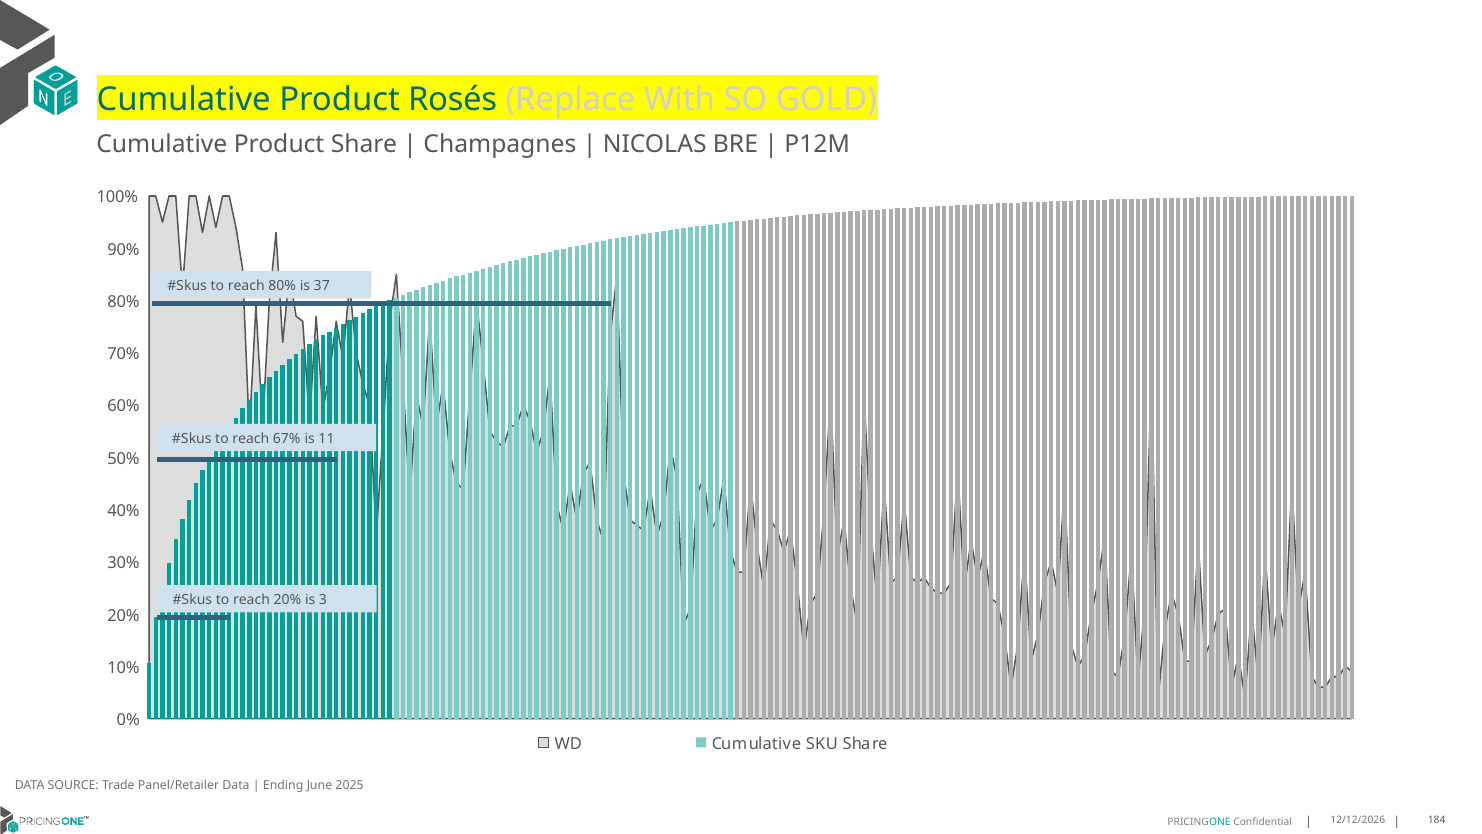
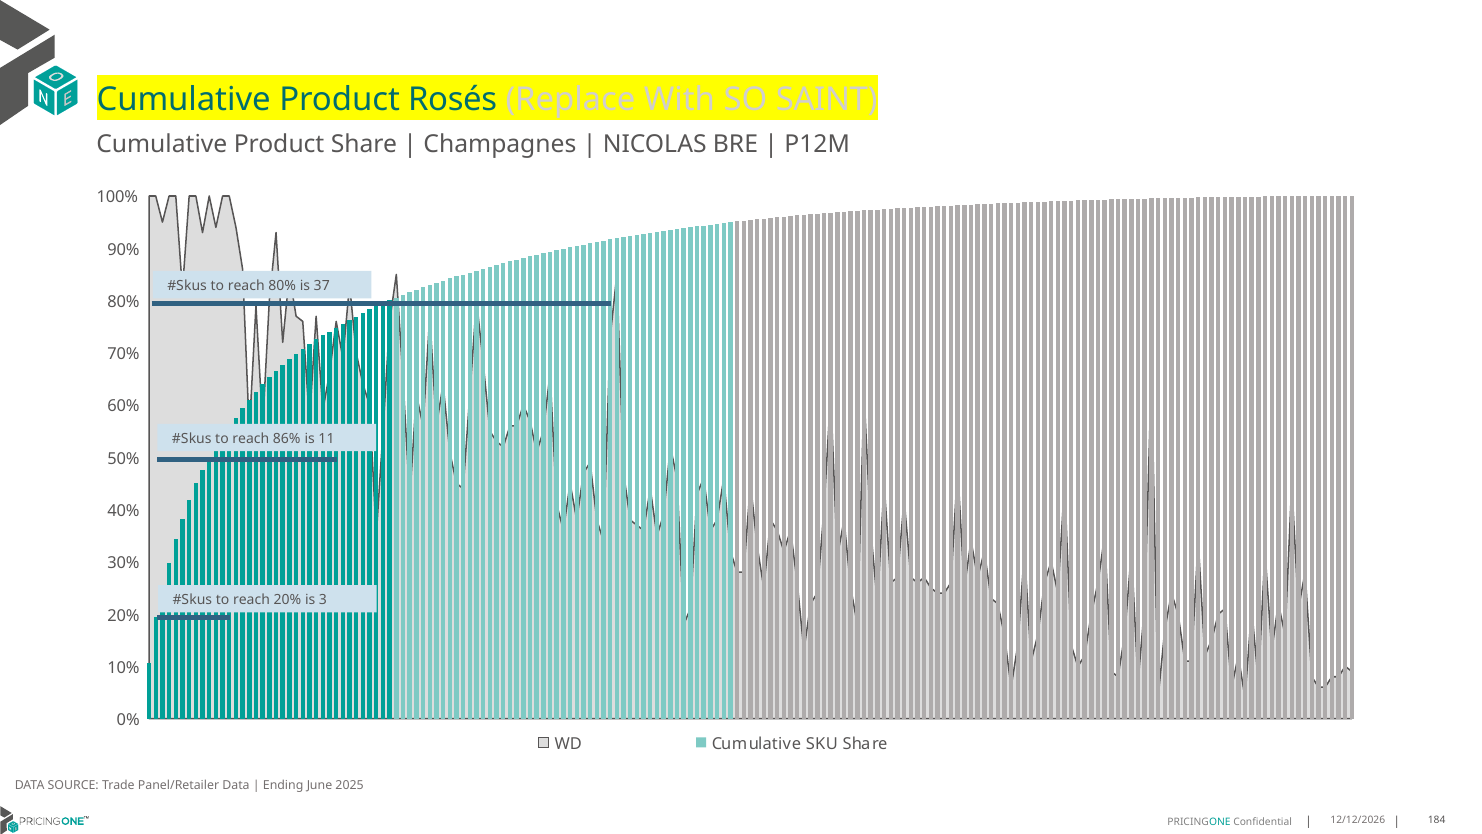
GOLD: GOLD -> SAINT (827, 100)
67%: 67% -> 86% (287, 438)
